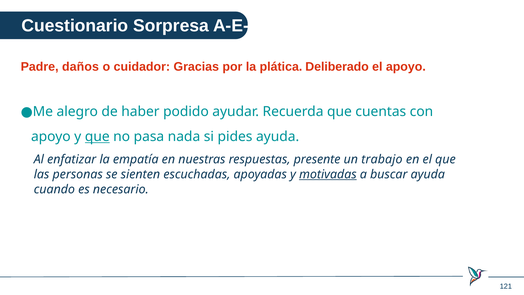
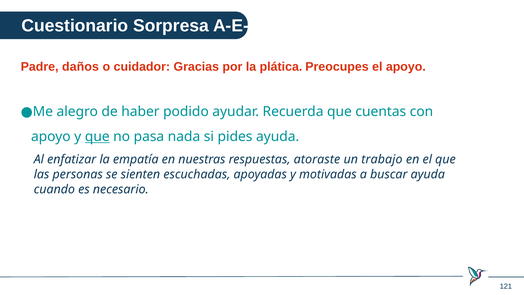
Deliberado: Deliberado -> Preocupes (337, 67)
presente: presente -> atoraste (317, 159)
motivadas underline: present -> none (328, 174)
